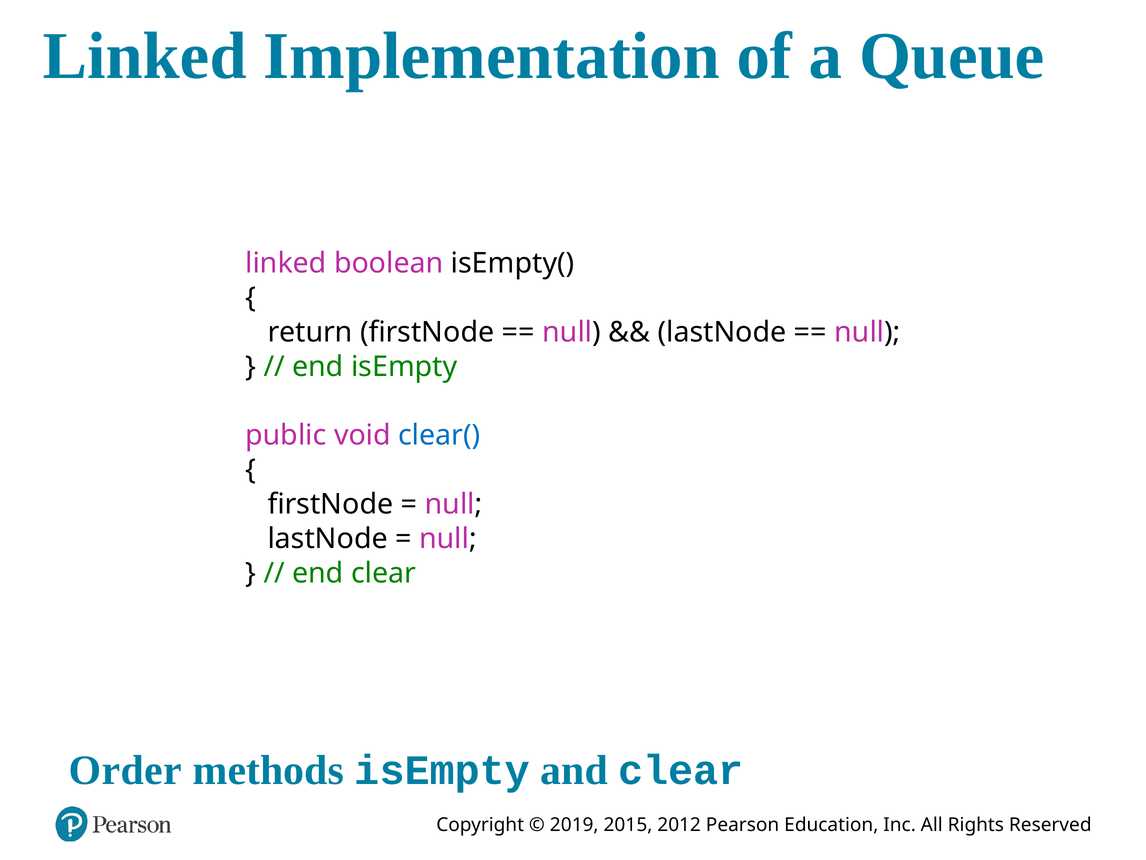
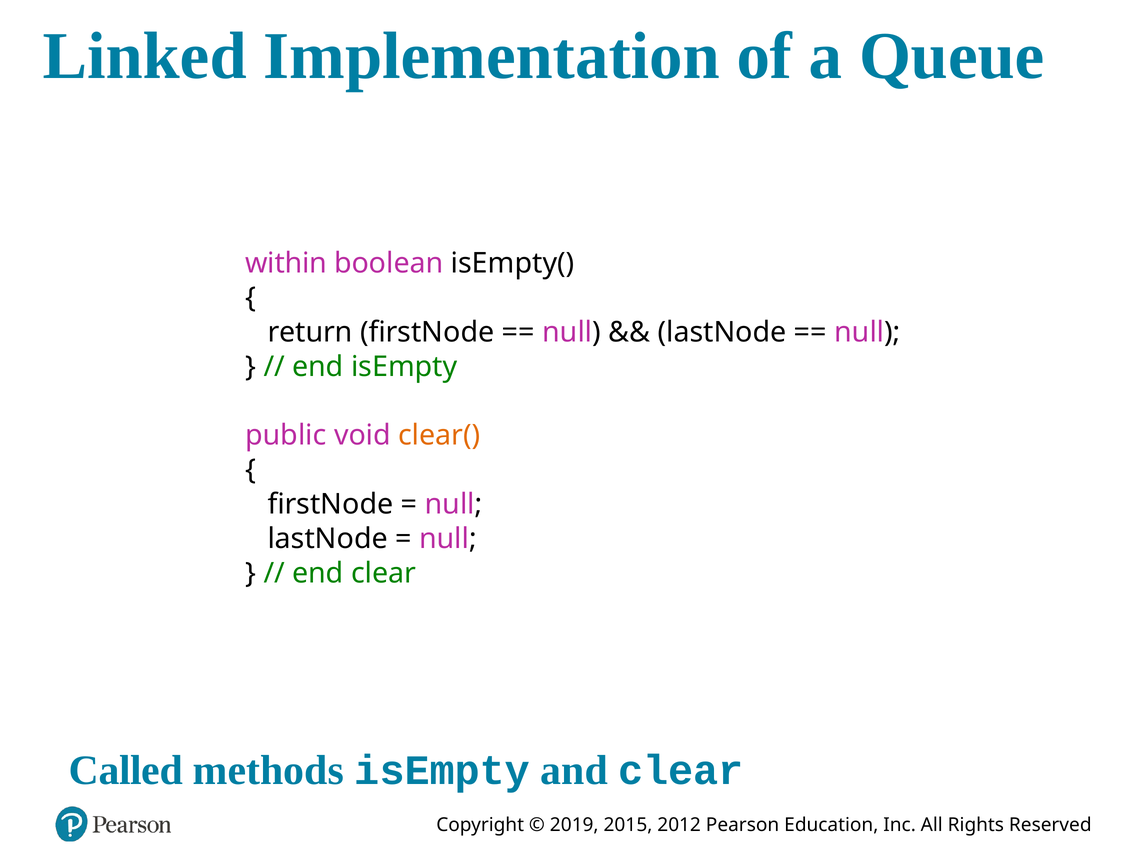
linked: linked -> within (286, 263)
clear( colour: blue -> orange (439, 435)
Order: Order -> Called (126, 770)
